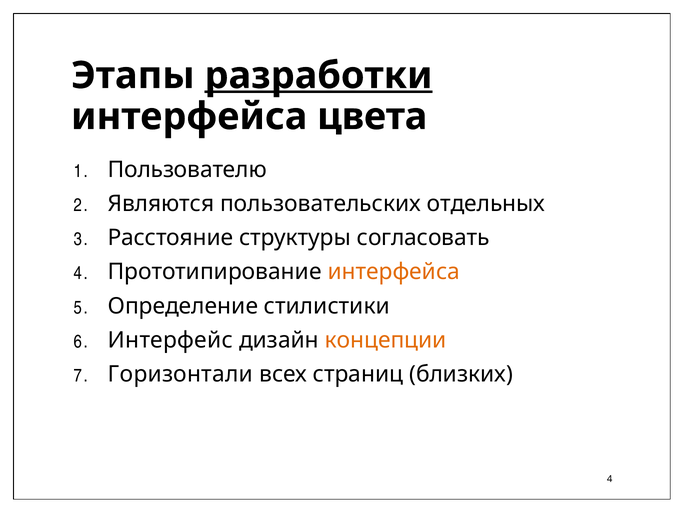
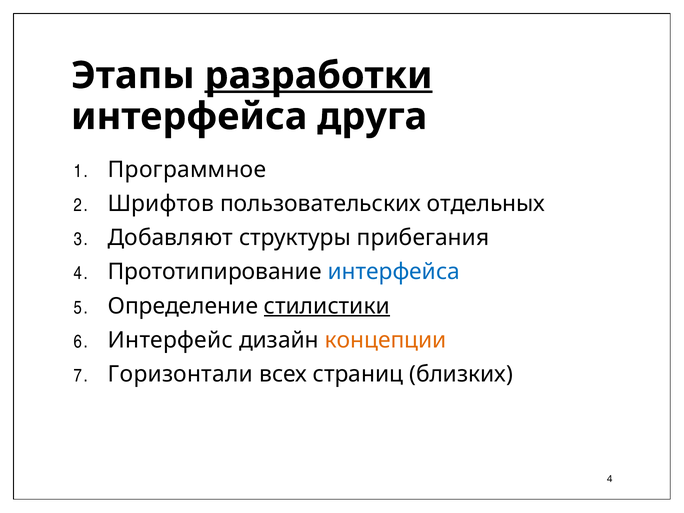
цвета: цвета -> друга (372, 117)
Пользователю: Пользователю -> Программное (187, 170)
Являются: Являются -> Шрифтов (161, 204)
Расстояние: Расстояние -> Добавляют (170, 238)
согласовать: согласовать -> прибегания (423, 238)
интерфейса colour: orange -> blue (394, 272)
стилистики underline: none -> present (327, 306)
